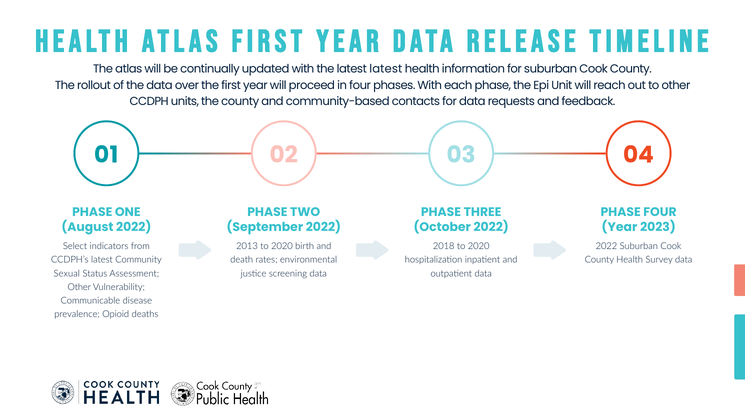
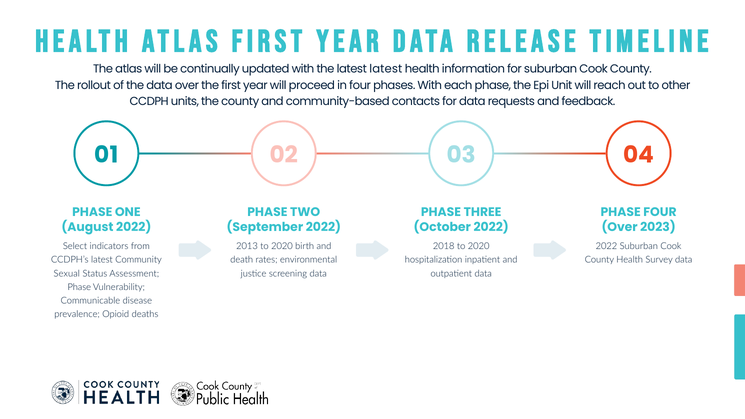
Year: Year -> Over (620, 227)
Other: Other -> Phase (79, 287)
